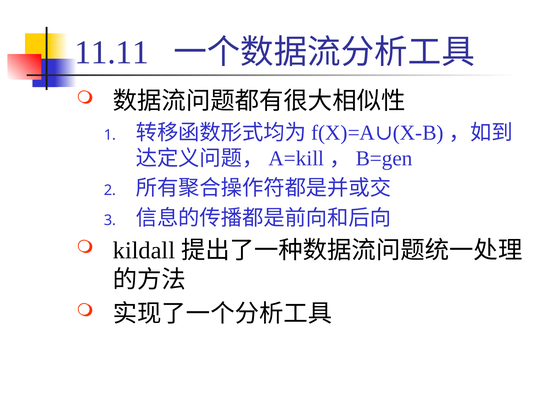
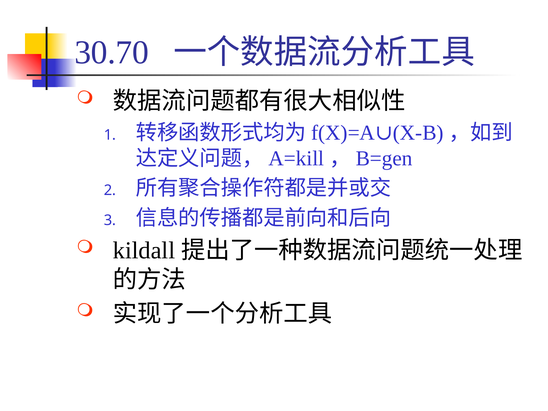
11.11: 11.11 -> 30.70 (112, 53)
